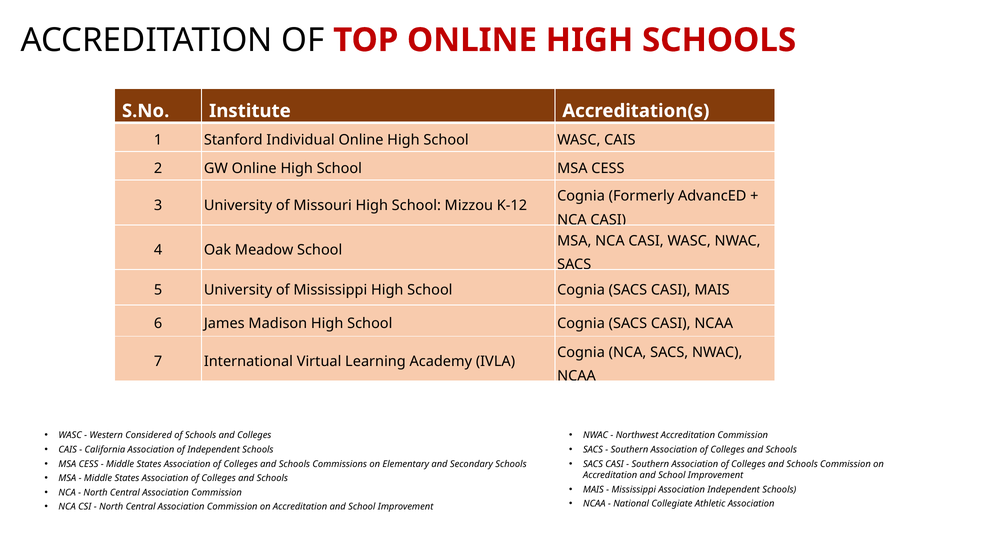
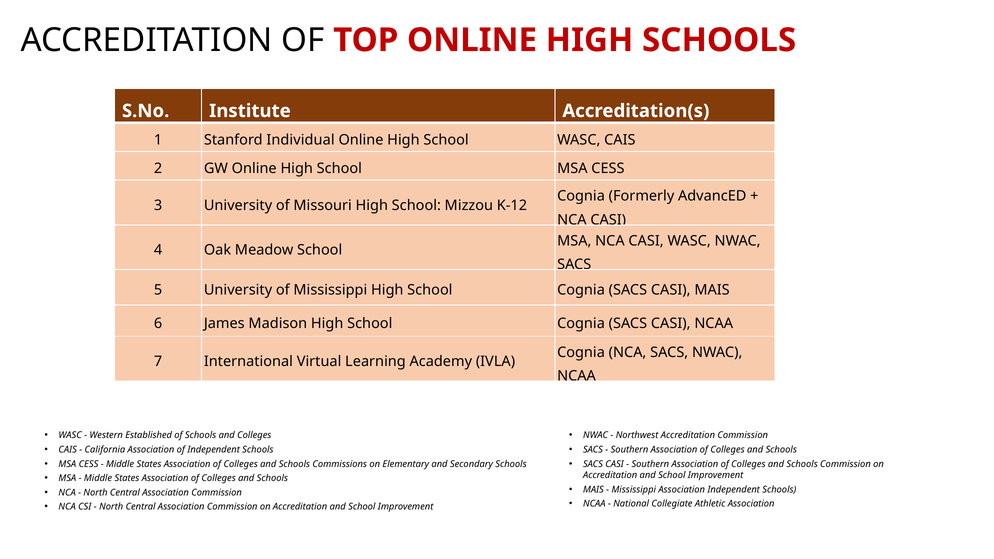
Considered: Considered -> Established (149, 435)
